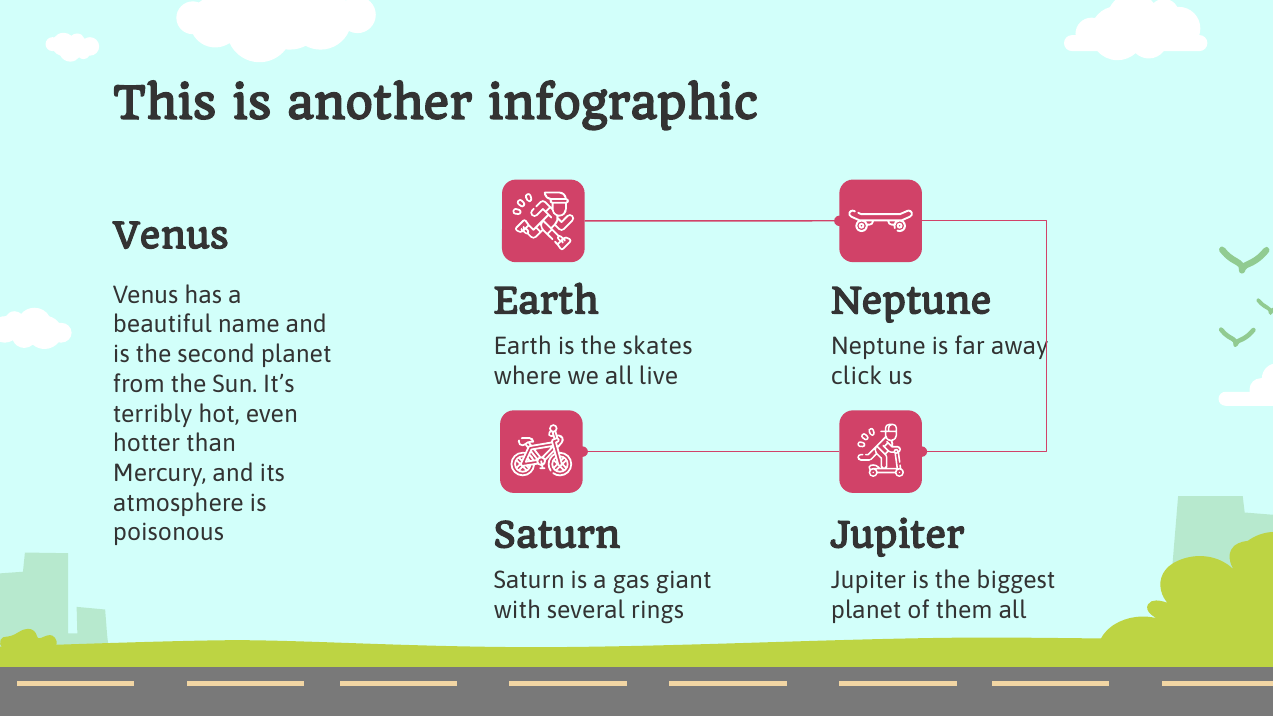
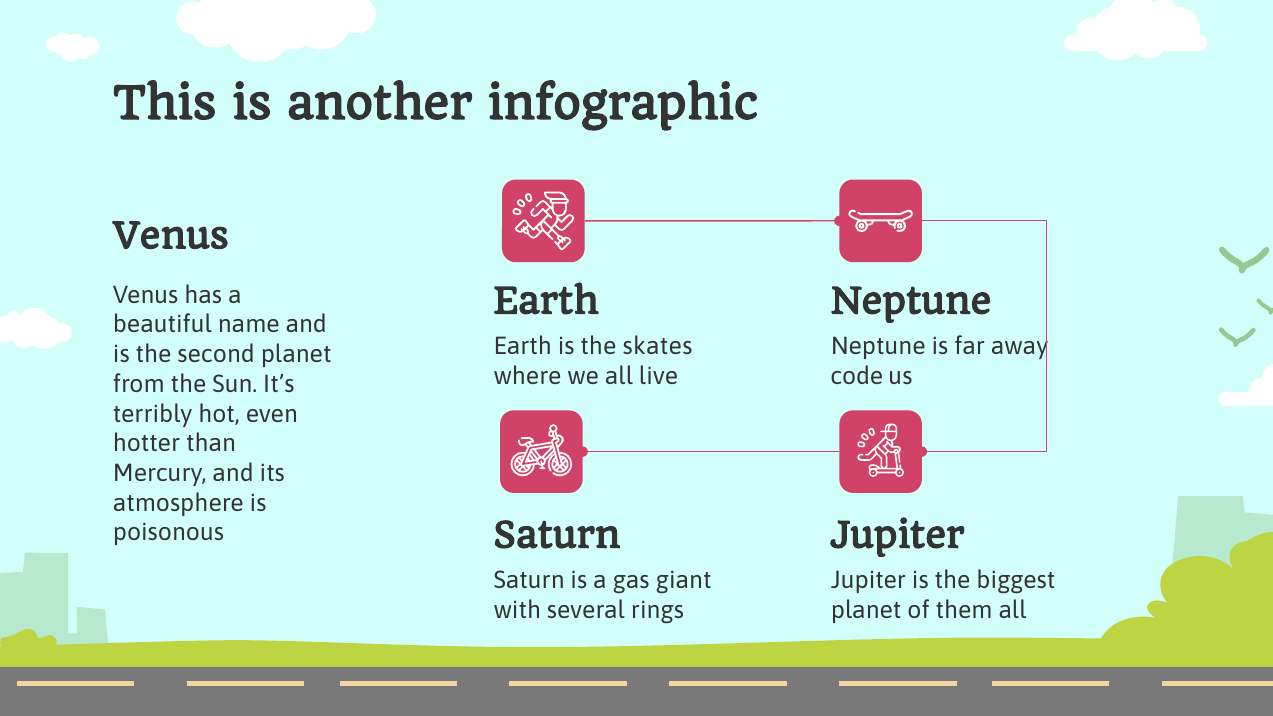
click: click -> code (857, 376)
